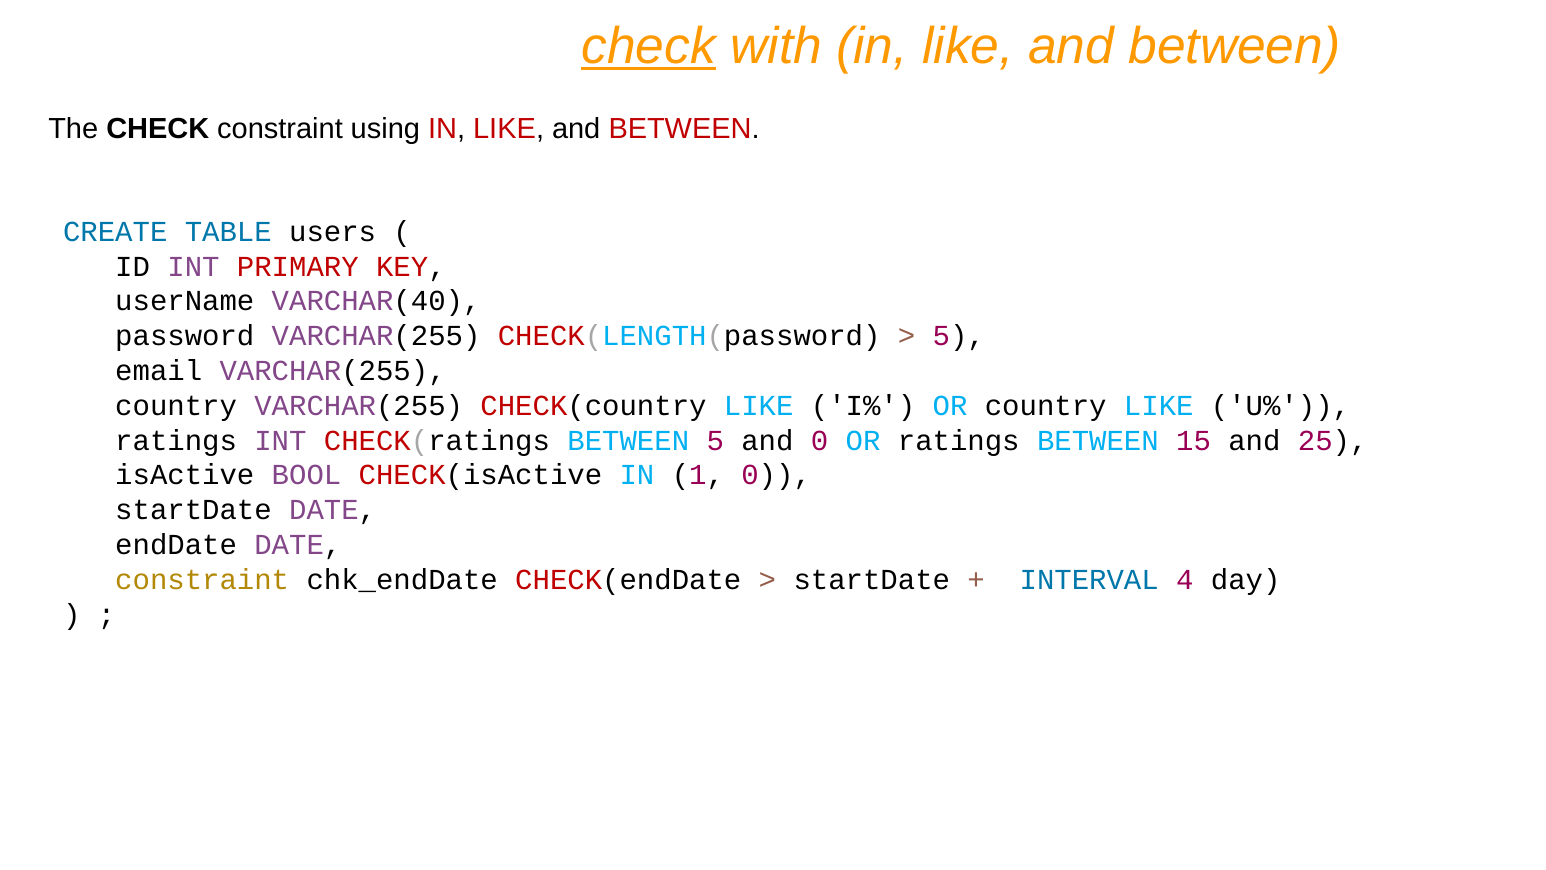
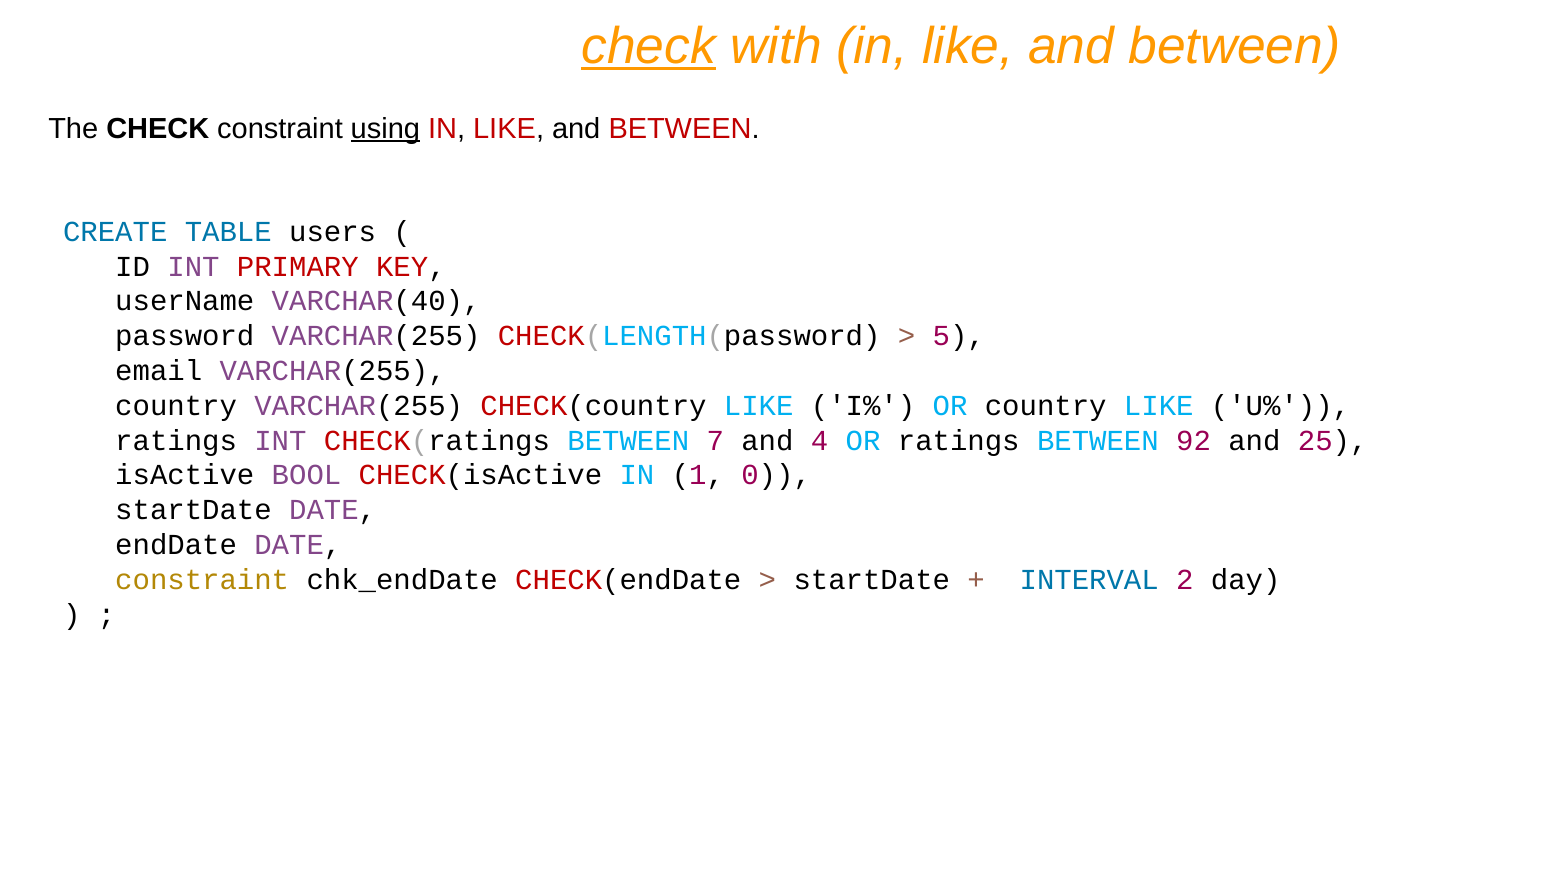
using underline: none -> present (385, 129)
BETWEEN 5: 5 -> 7 (715, 440)
and 0: 0 -> 4 (820, 440)
15: 15 -> 92 (1194, 440)
4: 4 -> 2 (1185, 579)
